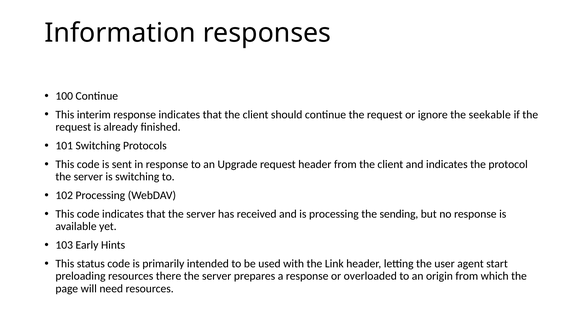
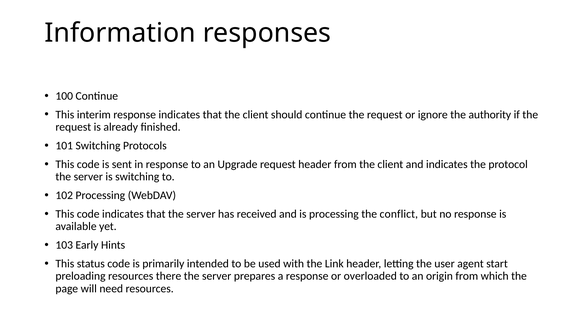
seekable: seekable -> authority (490, 114)
sending: sending -> conflict (399, 214)
